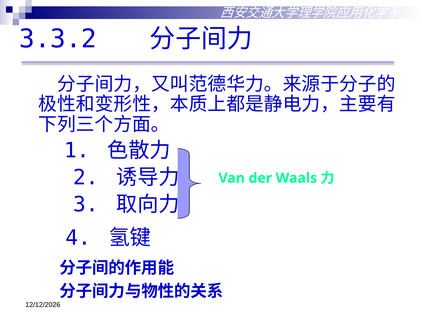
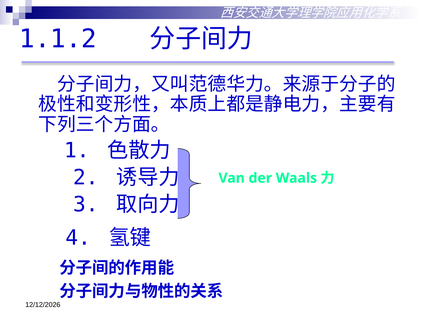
3.3.2: 3.3.2 -> 1.1.2 (58, 39)
